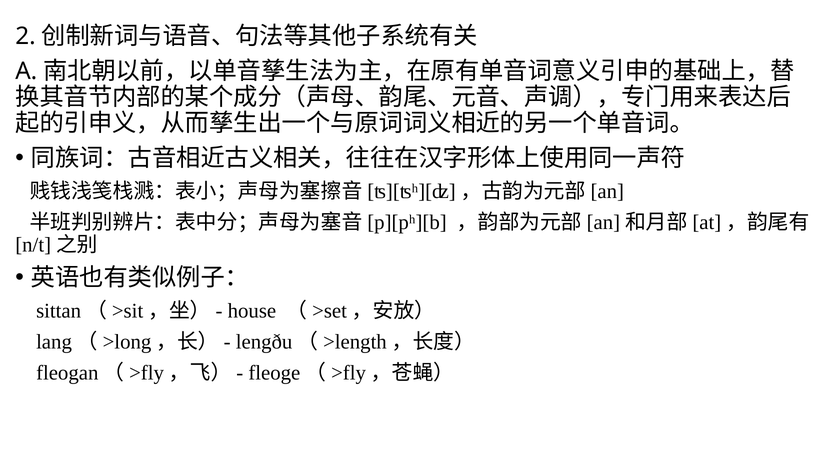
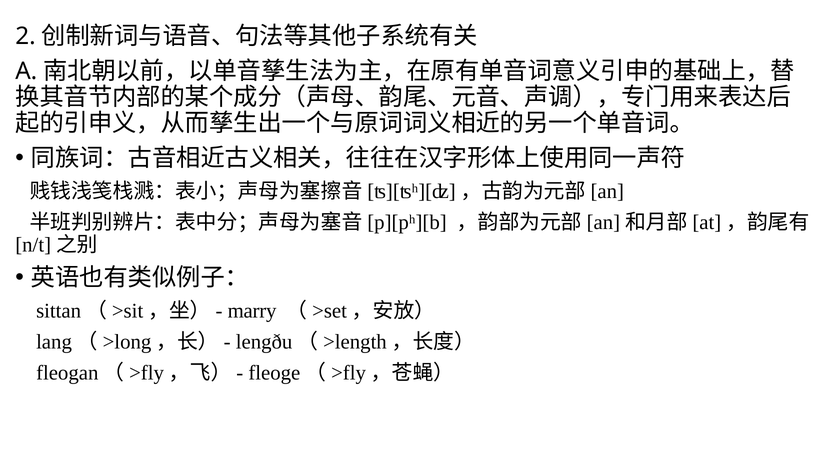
house: house -> marry (252, 311)
